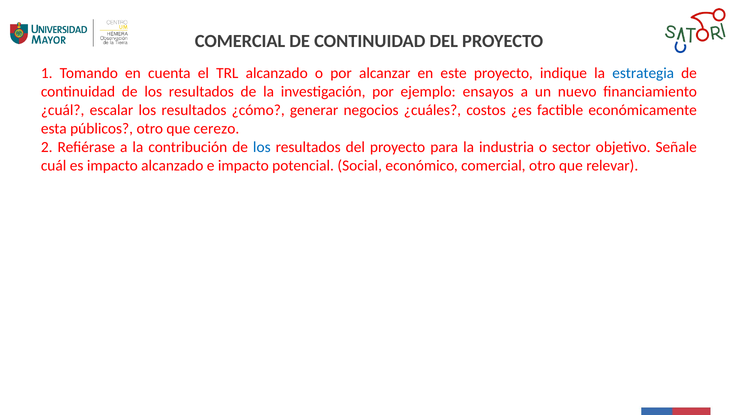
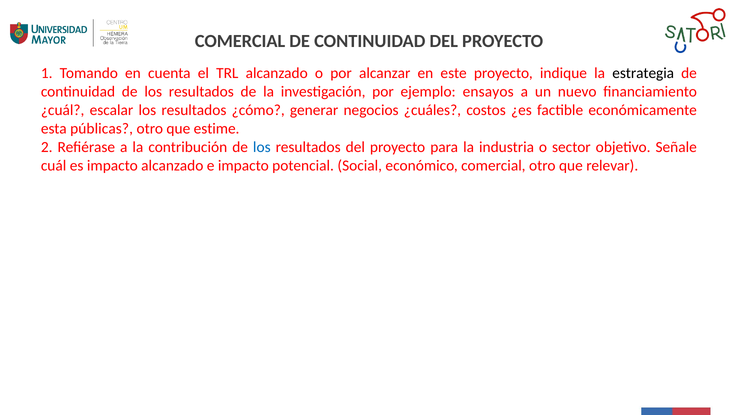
estrategia colour: blue -> black (643, 73)
públicos: públicos -> públicas (102, 129)
cerezo: cerezo -> estime (217, 129)
